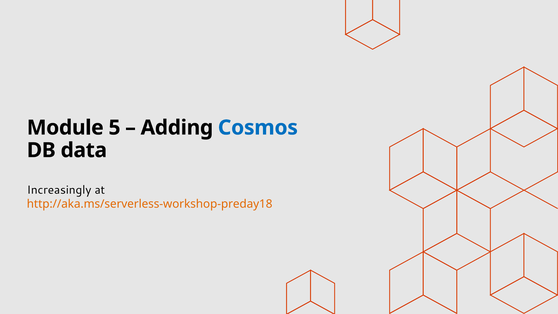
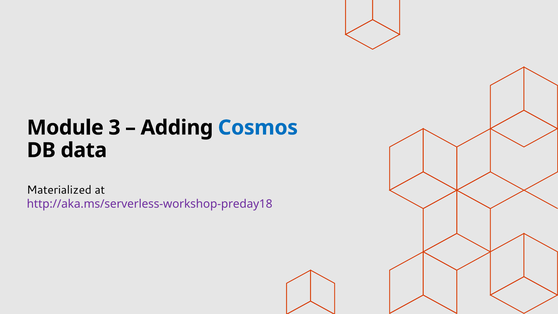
5: 5 -> 3 (114, 128)
Increasingly: Increasingly -> Materialized (59, 190)
http://aka.ms/serverless-workshop-preday18 colour: orange -> purple (150, 204)
